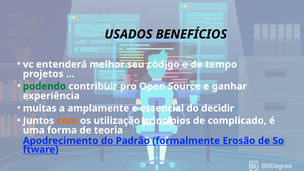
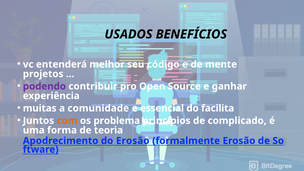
tempo: tempo -> mente (221, 64)
podendo colour: green -> purple (44, 86)
amplamente: amplamente -> comunidade (98, 108)
decidir: decidir -> facilita (218, 108)
utilização: utilização -> problema (117, 121)
do Padrão: Padrão -> Erosão (133, 141)
